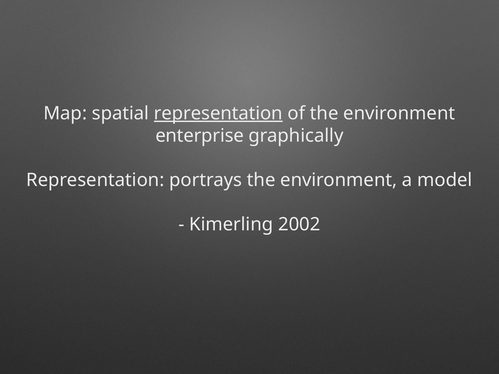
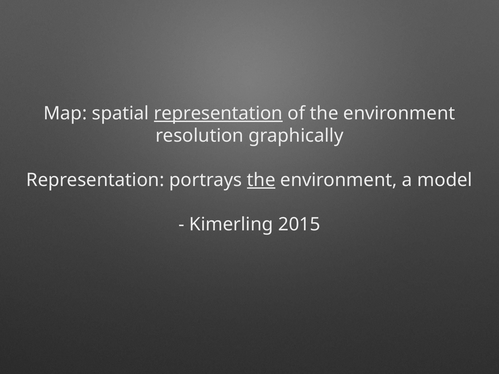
enterprise: enterprise -> resolution (200, 136)
the underline: none -> present (261, 180)
2002: 2002 -> 2015 (299, 225)
